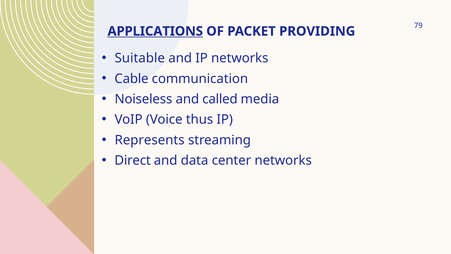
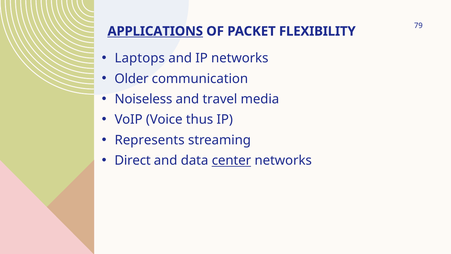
PROVIDING: PROVIDING -> FLEXIBILITY (317, 31)
Suitable: Suitable -> Laptops (140, 58)
Cable: Cable -> Older (132, 79)
called: called -> travel (220, 99)
center underline: none -> present (231, 160)
